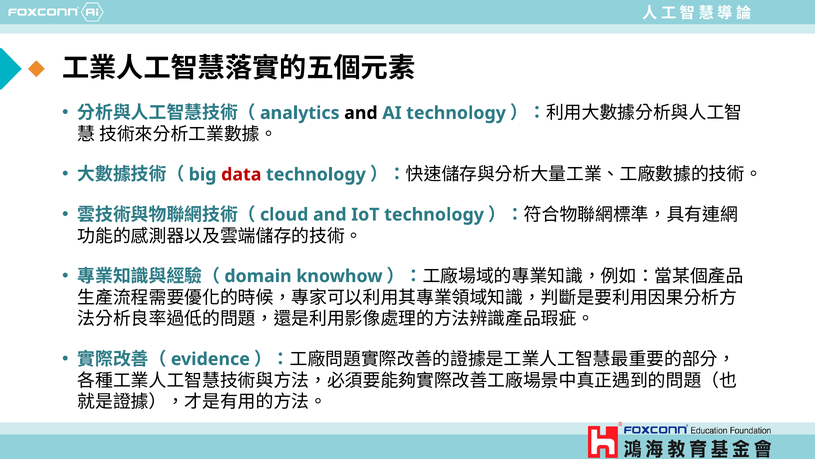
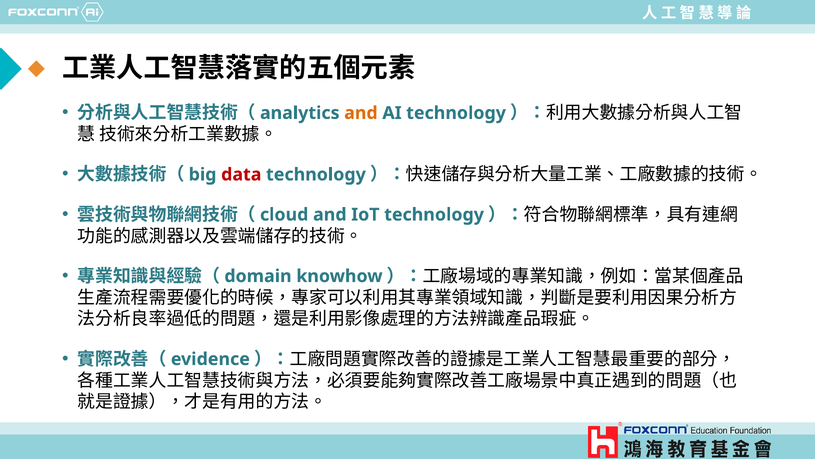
and colour: black -> orange (361, 113)
